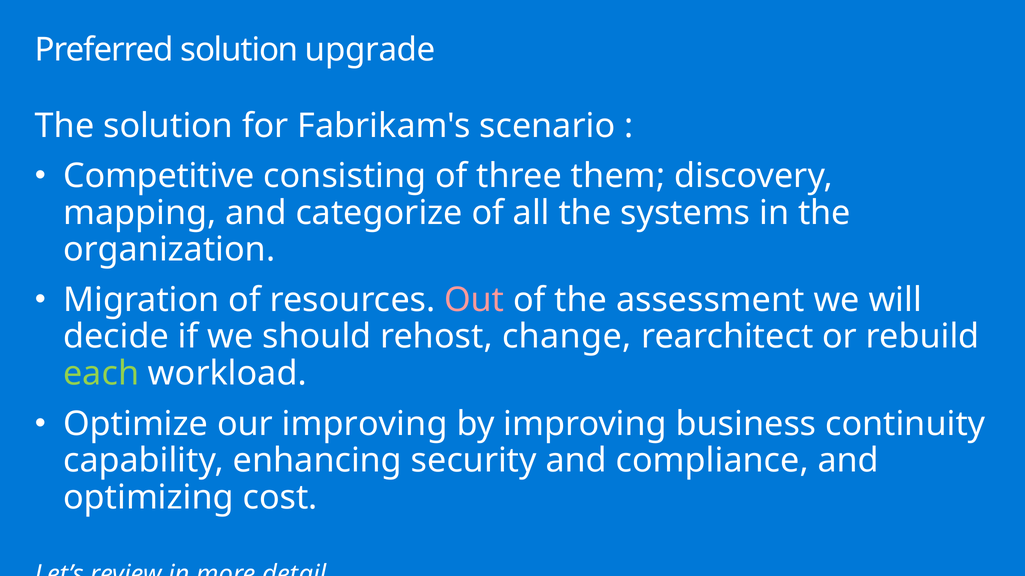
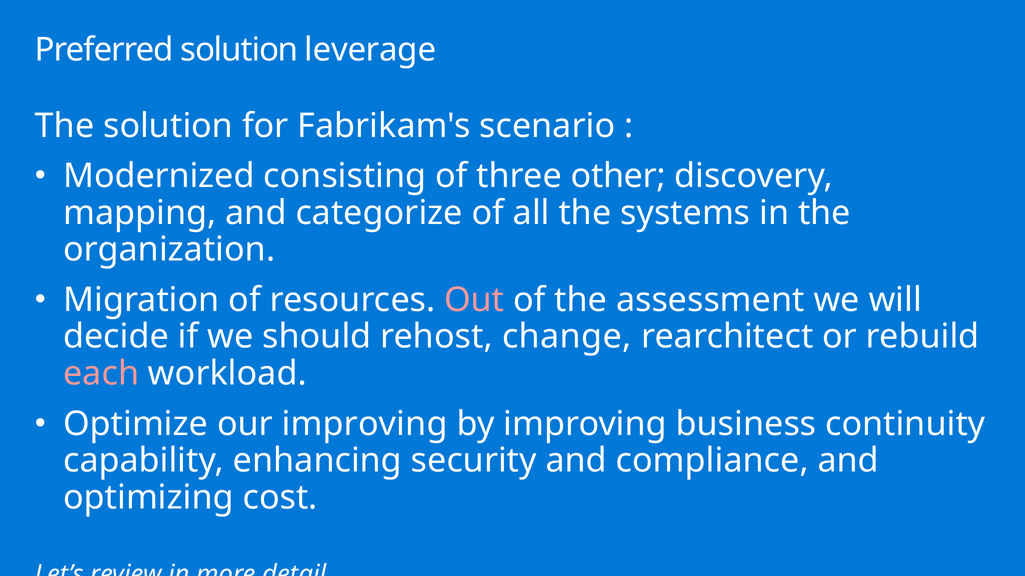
upgrade: upgrade -> leverage (370, 50)
Competitive: Competitive -> Modernized (159, 176)
them: them -> other (618, 176)
each colour: light green -> pink (101, 374)
